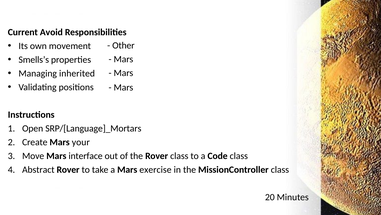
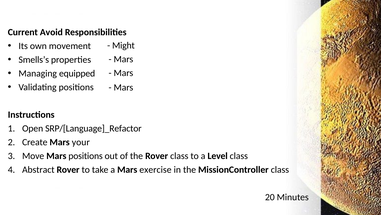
Other: Other -> Might (123, 45)
inherited: inherited -> equipped (77, 73)
SRP/[Language]_Mortars: SRP/[Language]_Mortars -> SRP/[Language]_Refactor (93, 128)
Mars interface: interface -> positions (86, 156)
Code: Code -> Level (218, 156)
